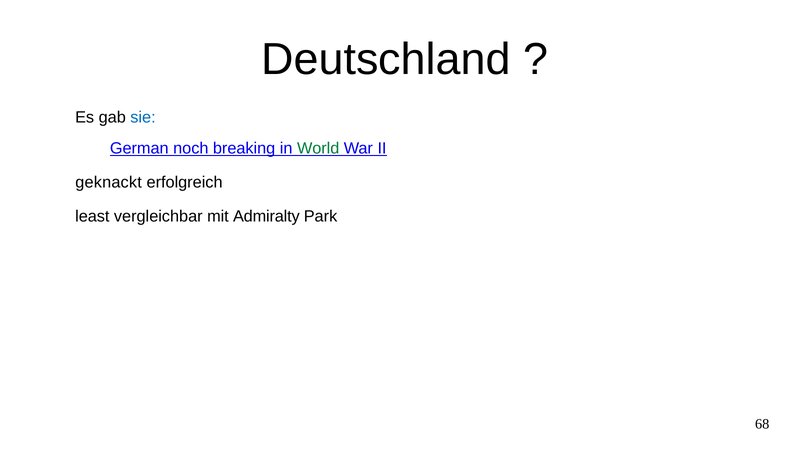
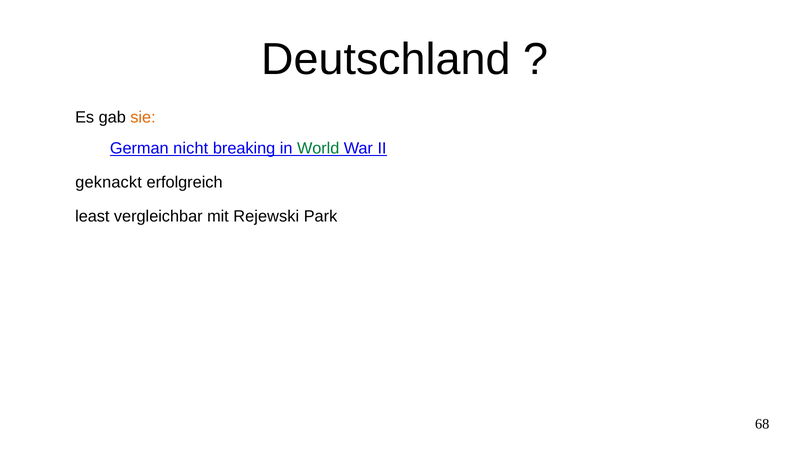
sie colour: blue -> orange (143, 117)
noch: noch -> nicht (191, 149)
Admiralty: Admiralty -> Rejewski (266, 217)
